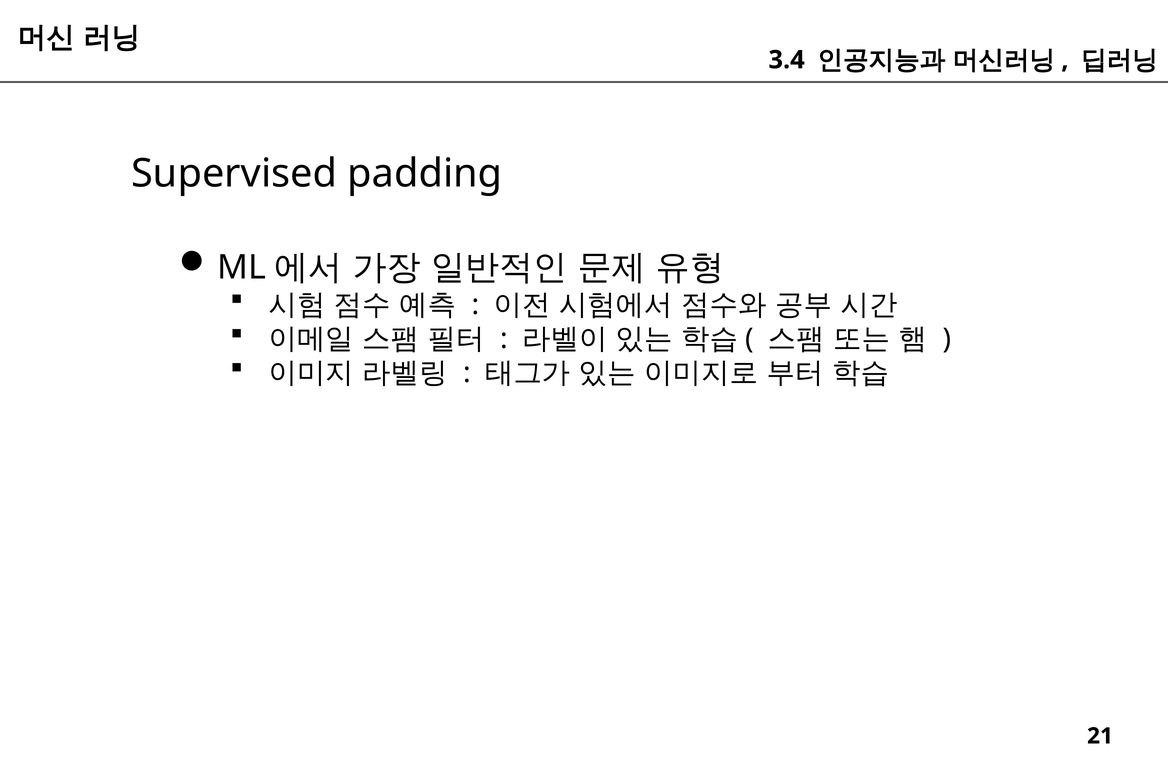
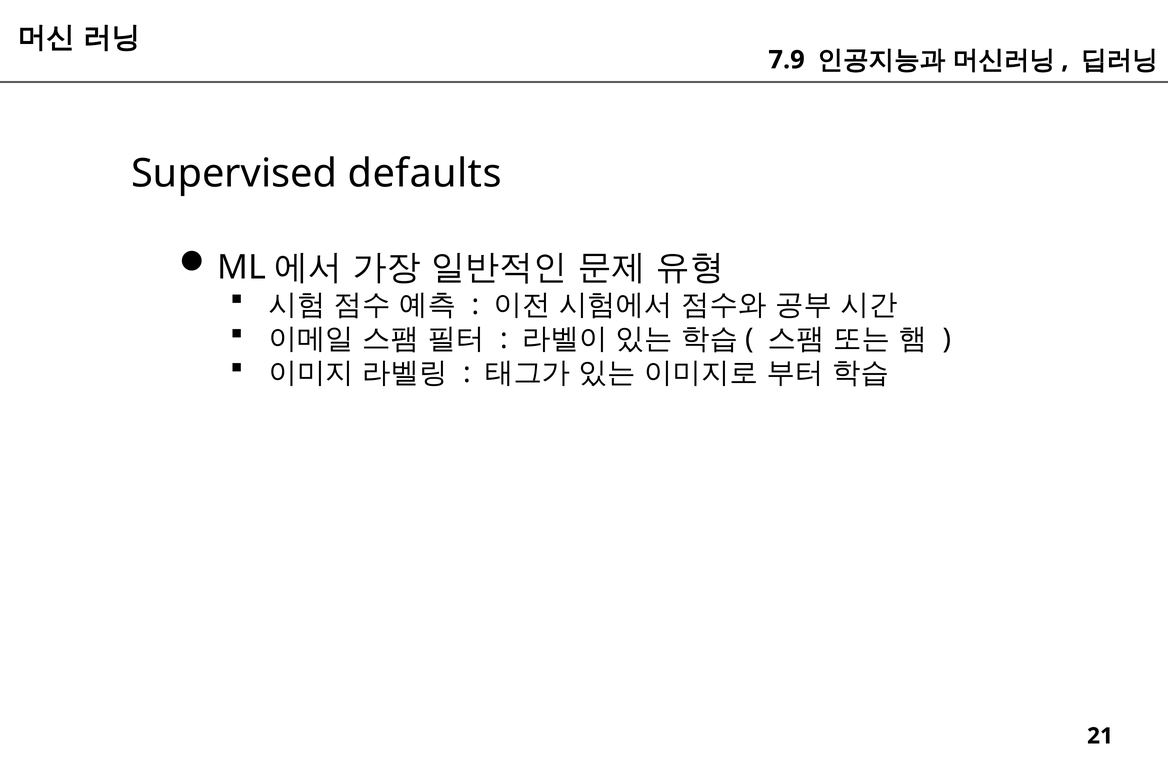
3.4: 3.4 -> 7.9 (787, 60)
padding: padding -> defaults (425, 173)
